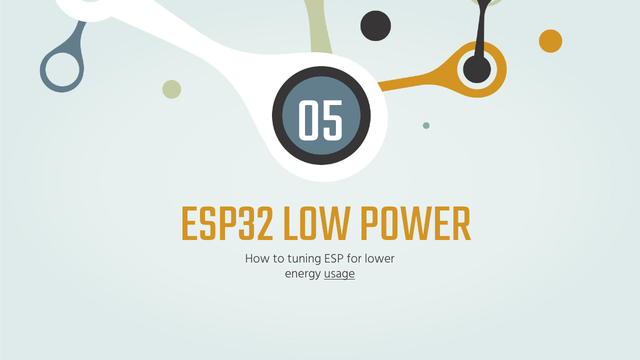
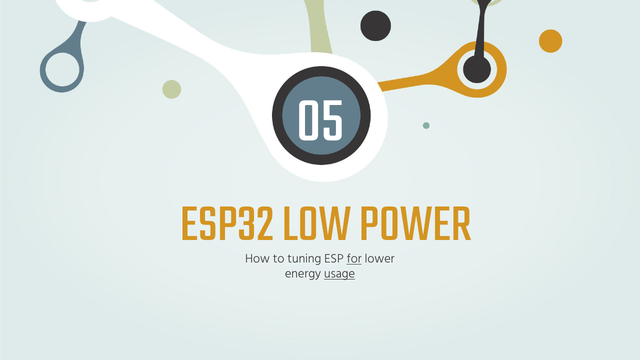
for underline: none -> present (354, 259)
